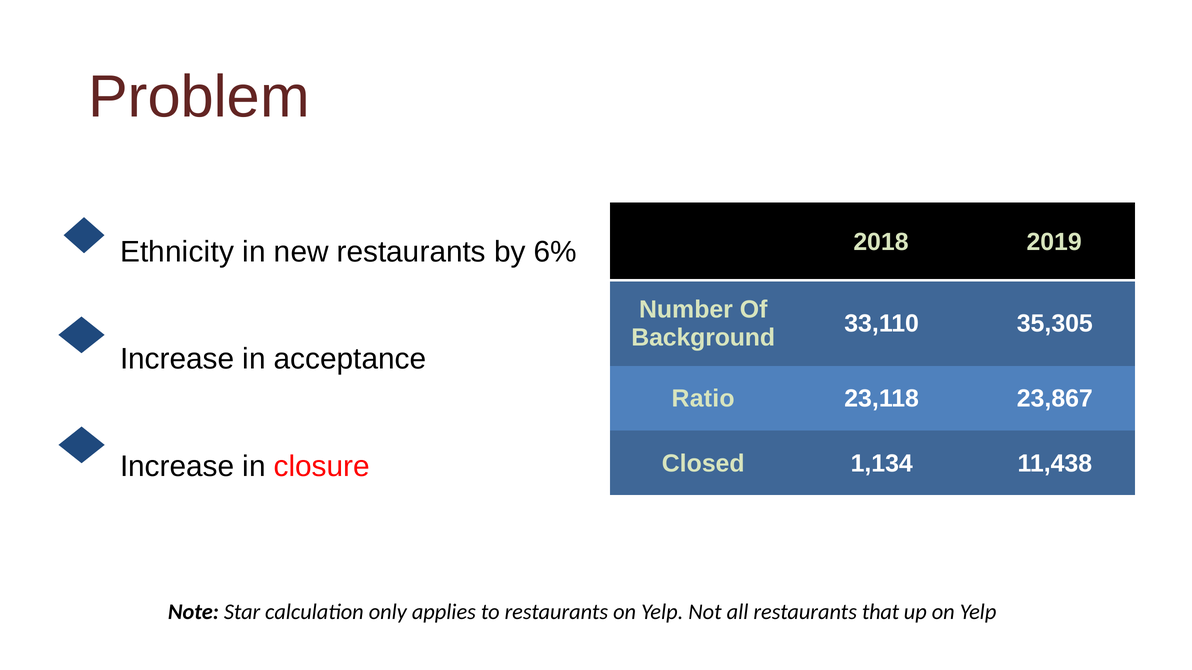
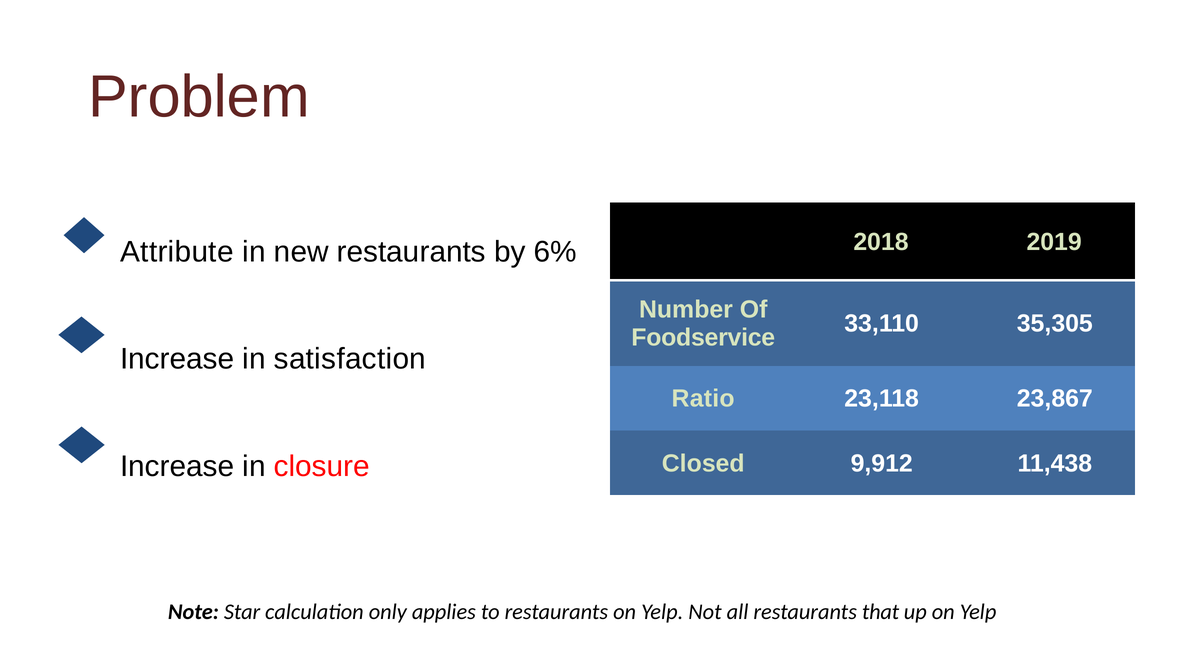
Ethnicity: Ethnicity -> Attribute (177, 252)
Background: Background -> Foodservice (703, 338)
acceptance: acceptance -> satisfaction (350, 359)
1,134: 1,134 -> 9,912 (882, 464)
